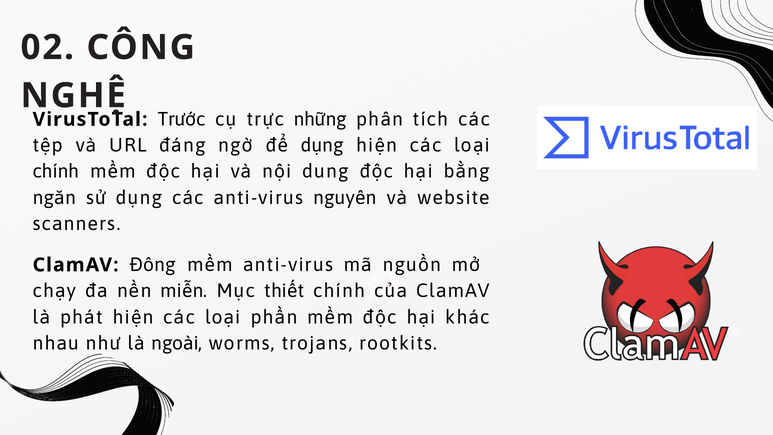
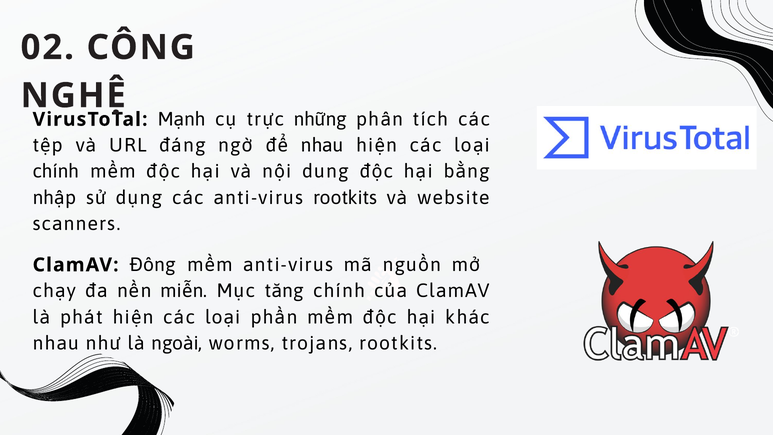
Trước: Trước -> Mạnh (182, 119)
để dụng: dụng -> nhau (322, 145)
ngăn: ngăn -> nhập (54, 198)
anti-virus nguyên: nguyên -> rootkits (345, 198)
thiết: thiết -> tăng (284, 291)
